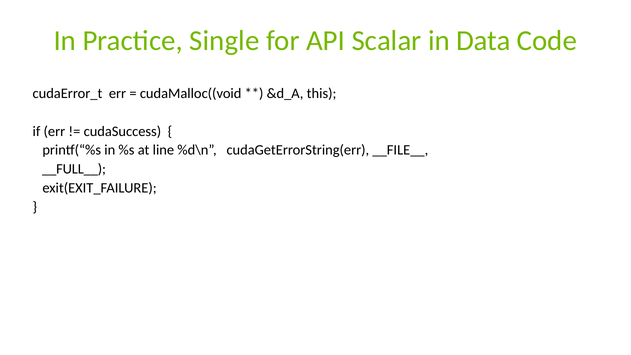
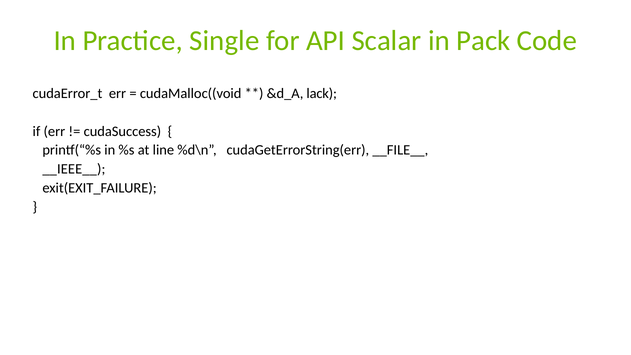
Data: Data -> Pack (483, 41)
this: this -> lack (322, 93)
__FULL__: __FULL__ -> __IEEE__ (74, 169)
